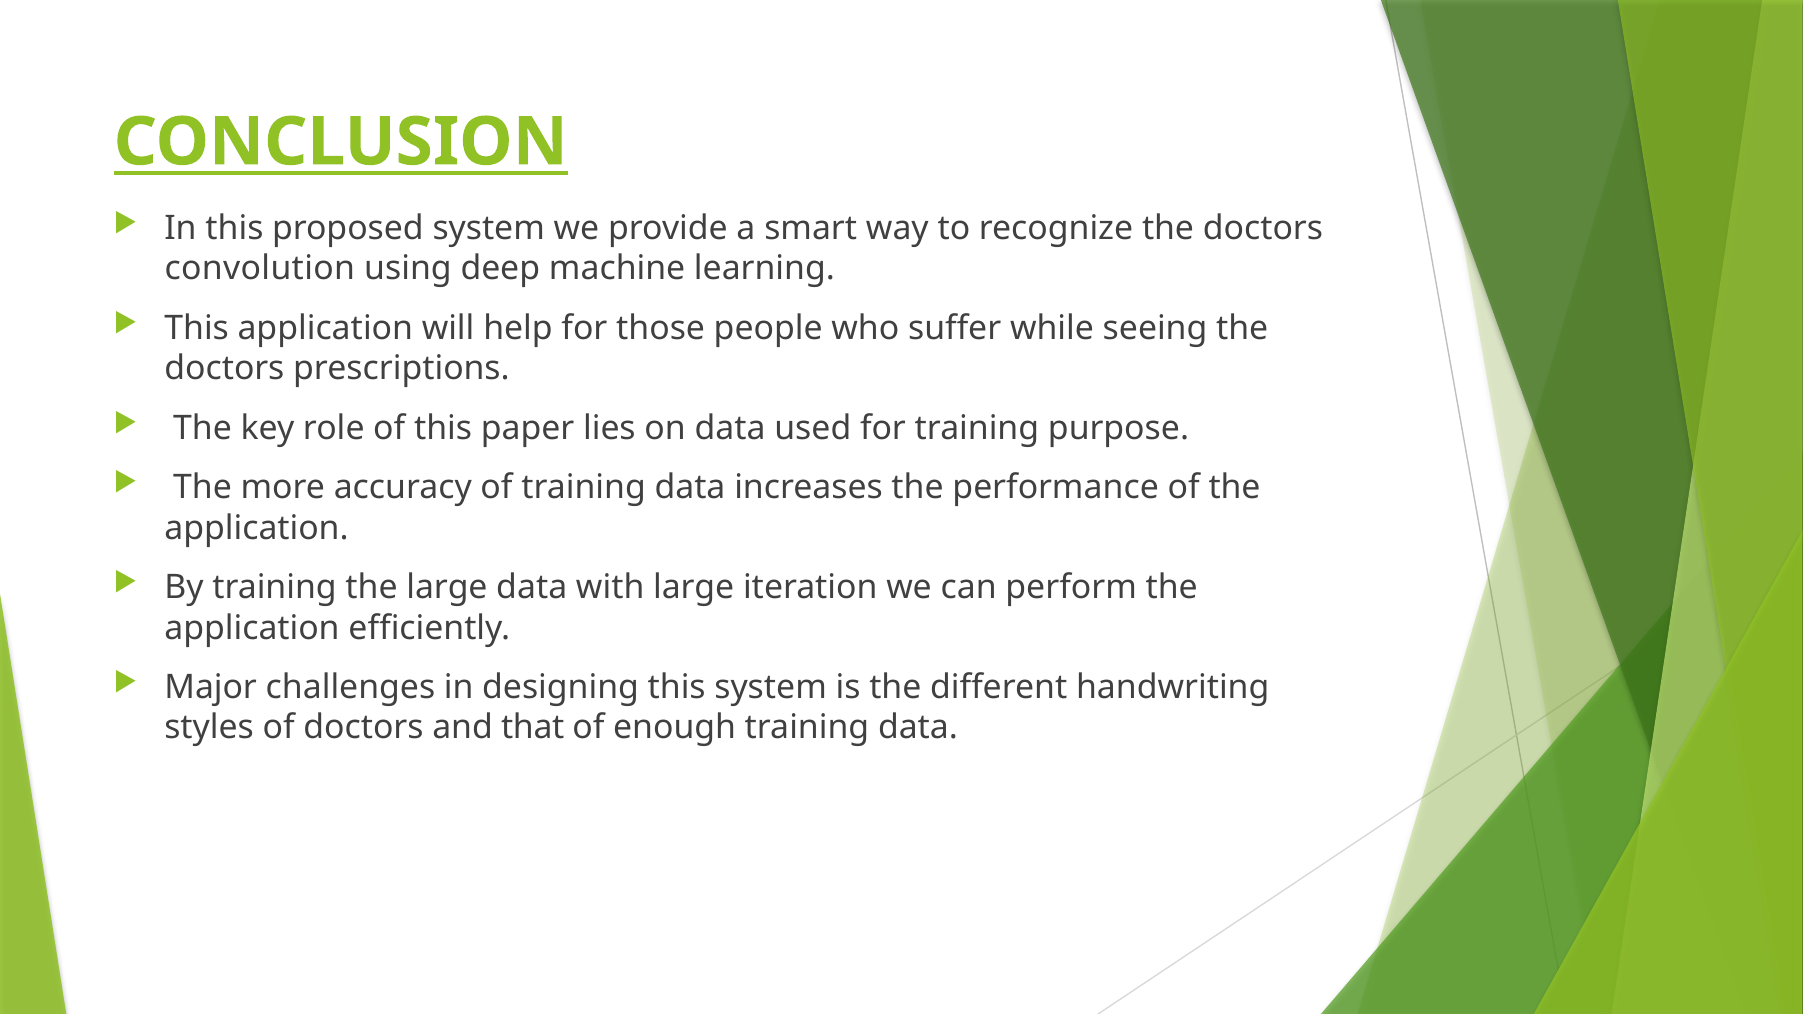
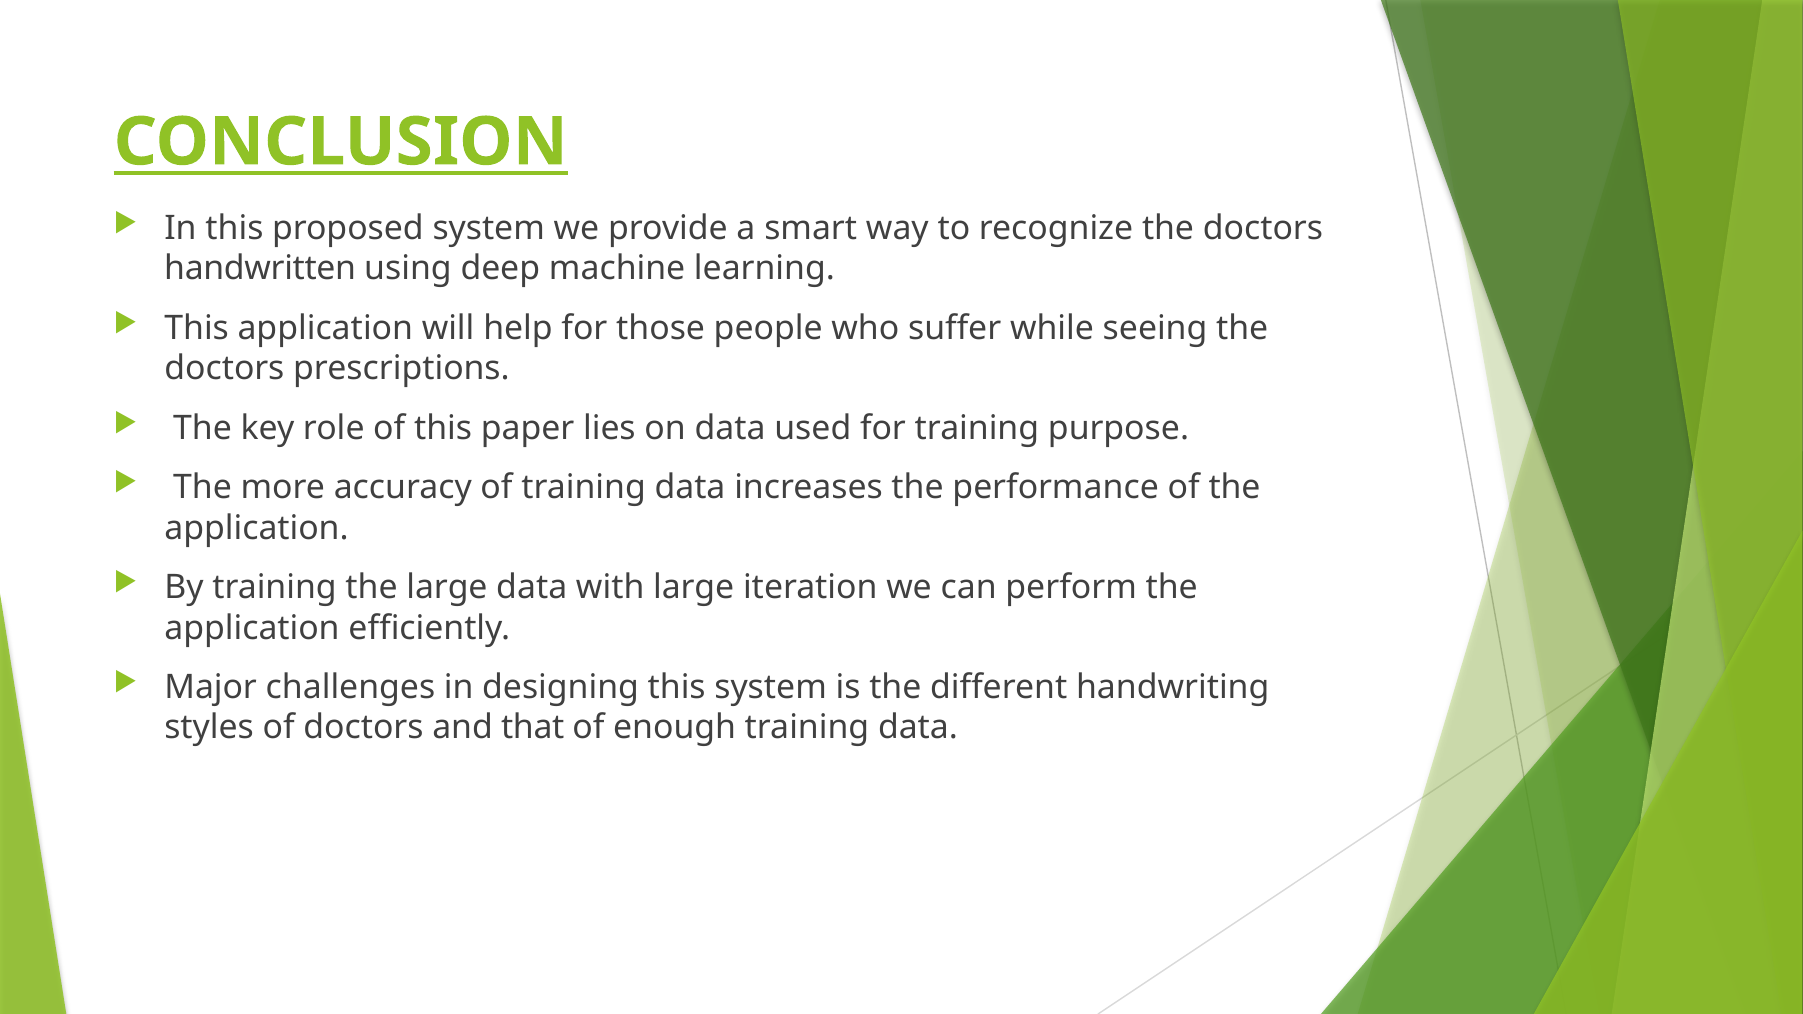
convolution: convolution -> handwritten (260, 269)
